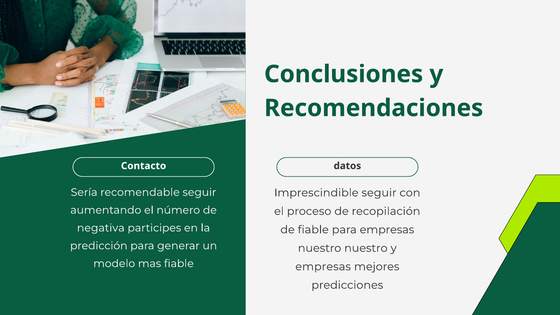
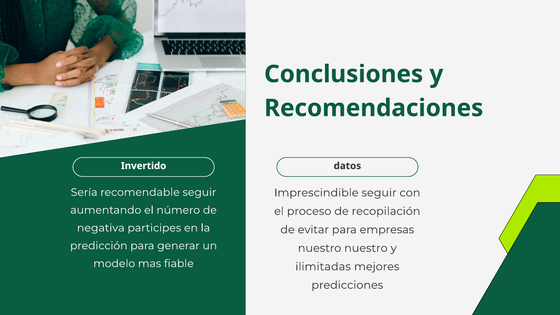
Contacto: Contacto -> Invertido (144, 166)
de fiable: fiable -> evitar (313, 230)
empresas: empresas -> ilimitadas (323, 267)
